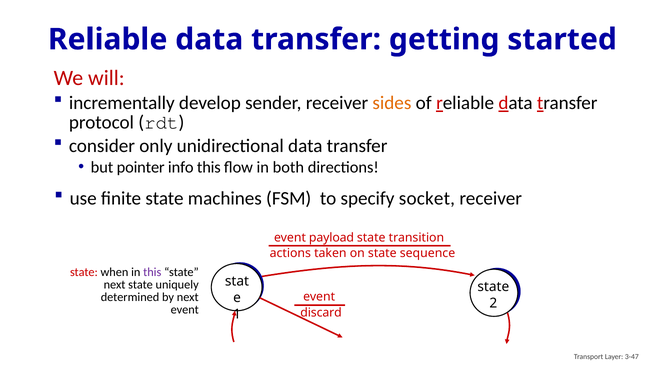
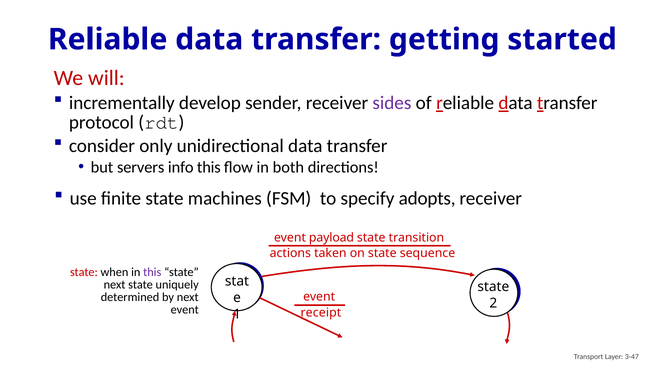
sides colour: orange -> purple (392, 103)
pointer: pointer -> servers (141, 167)
socket: socket -> adopts (427, 198)
discard: discard -> receipt (321, 313)
